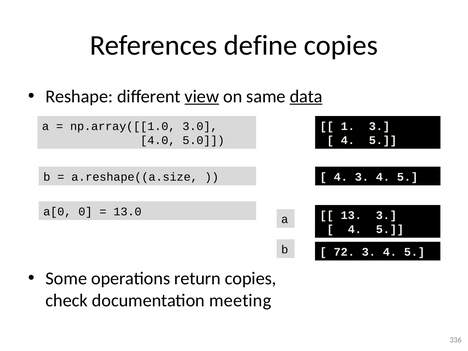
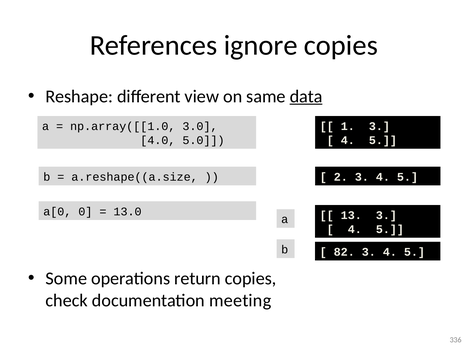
define: define -> ignore (261, 45)
view underline: present -> none (202, 96)
4: 4 -> 2 (341, 177)
72: 72 -> 82 (344, 252)
